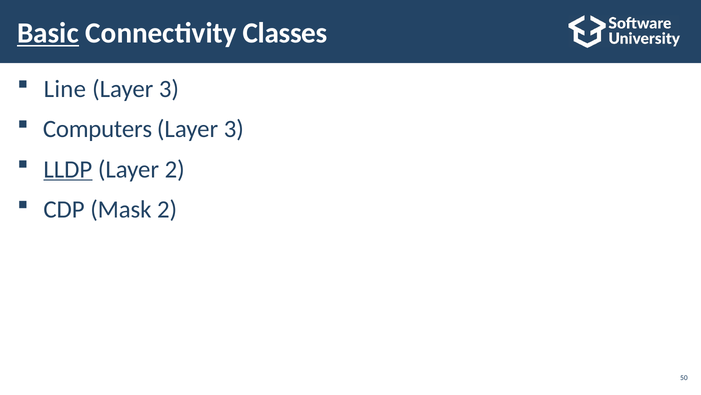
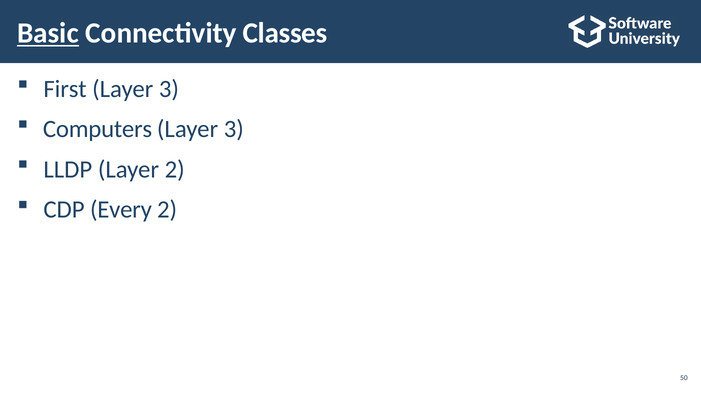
Line: Line -> First (65, 89)
LLDP underline: present -> none (68, 169)
Mask: Mask -> Every (121, 209)
